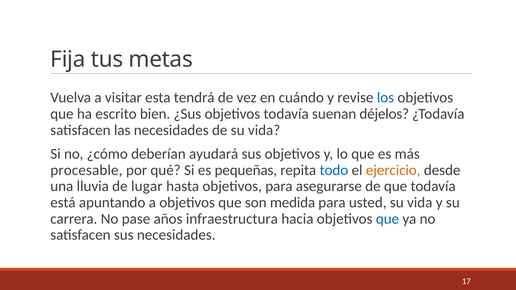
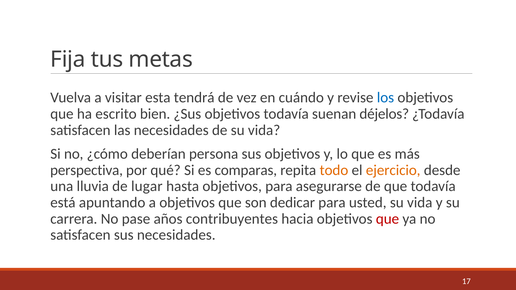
ayudará: ayudará -> persona (214, 154)
procesable: procesable -> perspectiva (87, 170)
pequeñas: pequeñas -> comparas (246, 170)
todo colour: blue -> orange (334, 170)
medida: medida -> dedicar (293, 203)
infraestructura: infraestructura -> contribuyentes (232, 219)
que colour: blue -> red (387, 219)
